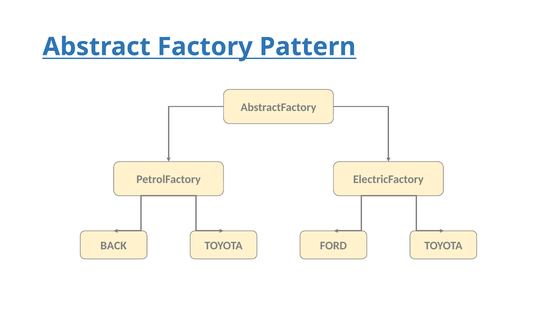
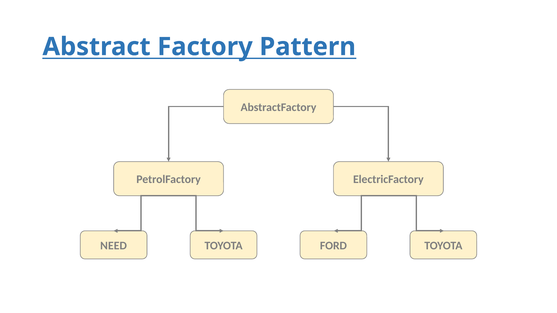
BACK: BACK -> NEED (114, 246)
